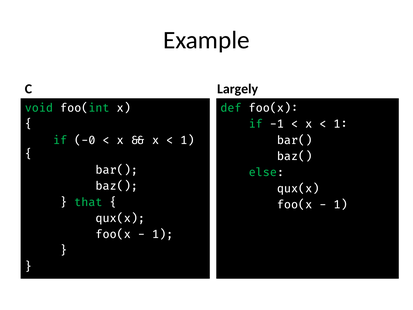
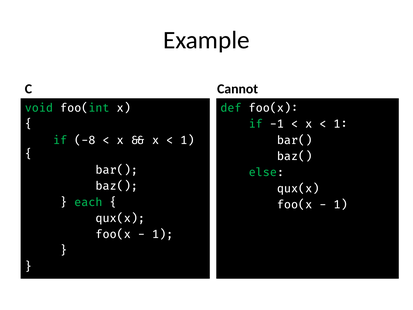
Largely: Largely -> Cannot (238, 89)
-0: -0 -> -8 (85, 140)
that: that -> each (88, 202)
